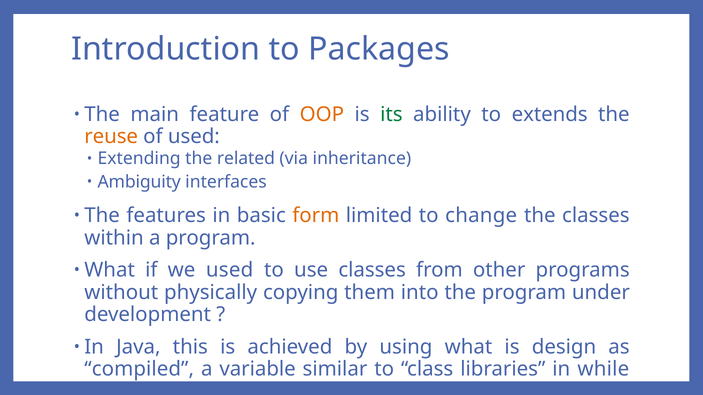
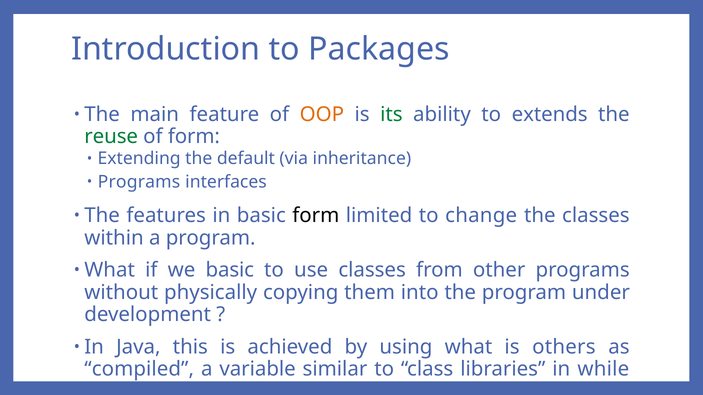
reuse colour: orange -> green (111, 137)
of used: used -> form (194, 137)
related: related -> default (246, 159)
Ambiguity: Ambiguity -> Programs (139, 182)
form colour: orange -> black (316, 216)
we used: used -> basic (230, 270)
design: design -> others (564, 347)
